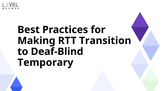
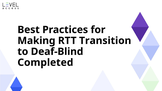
Temporary: Temporary -> Completed (45, 63)
